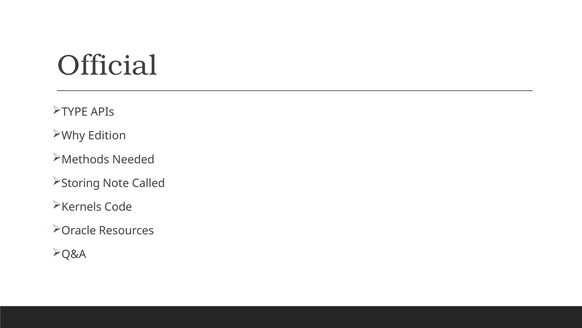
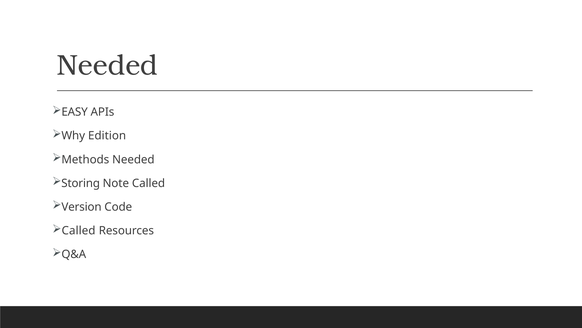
Official: Official -> Needed (107, 65)
TYPE: TYPE -> EASY (75, 112)
Kernels: Kernels -> Version (82, 207)
Oracle: Oracle -> Called (79, 230)
